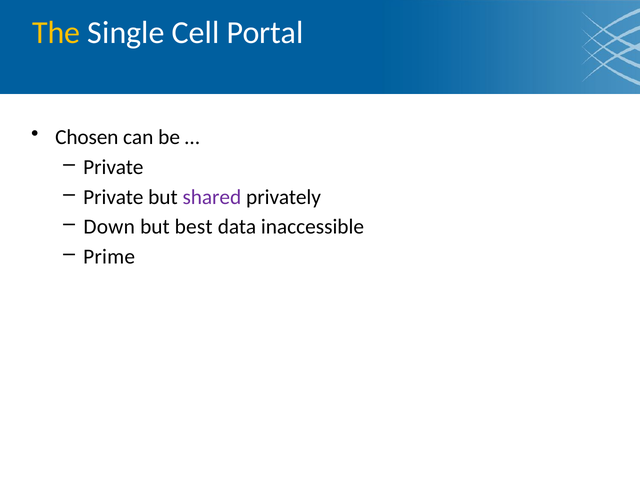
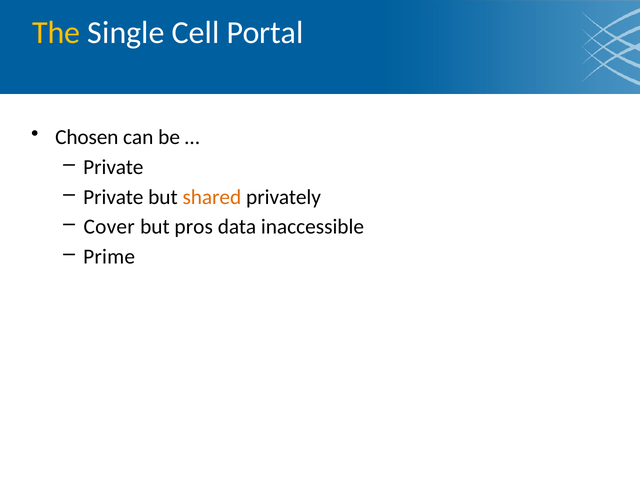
shared colour: purple -> orange (212, 197)
Down: Down -> Cover (109, 227)
best: best -> pros (194, 227)
